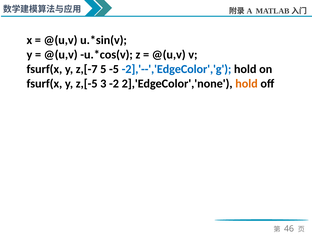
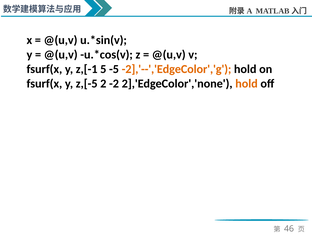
z,[-7: z,[-7 -> z,[-1 (87, 69)
-2],'--','EdgeColor','g colour: blue -> orange (176, 69)
3: 3 -> 2 (103, 84)
